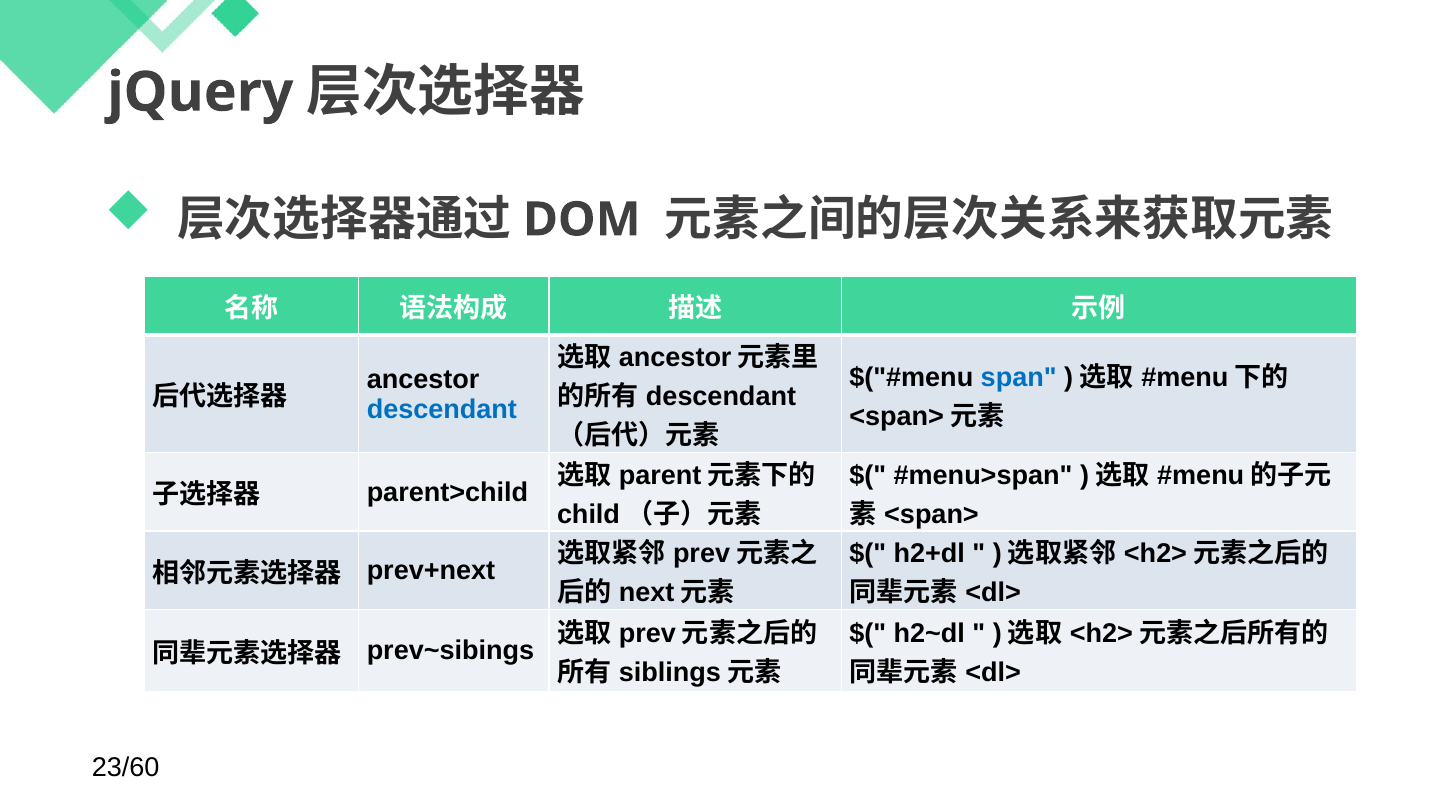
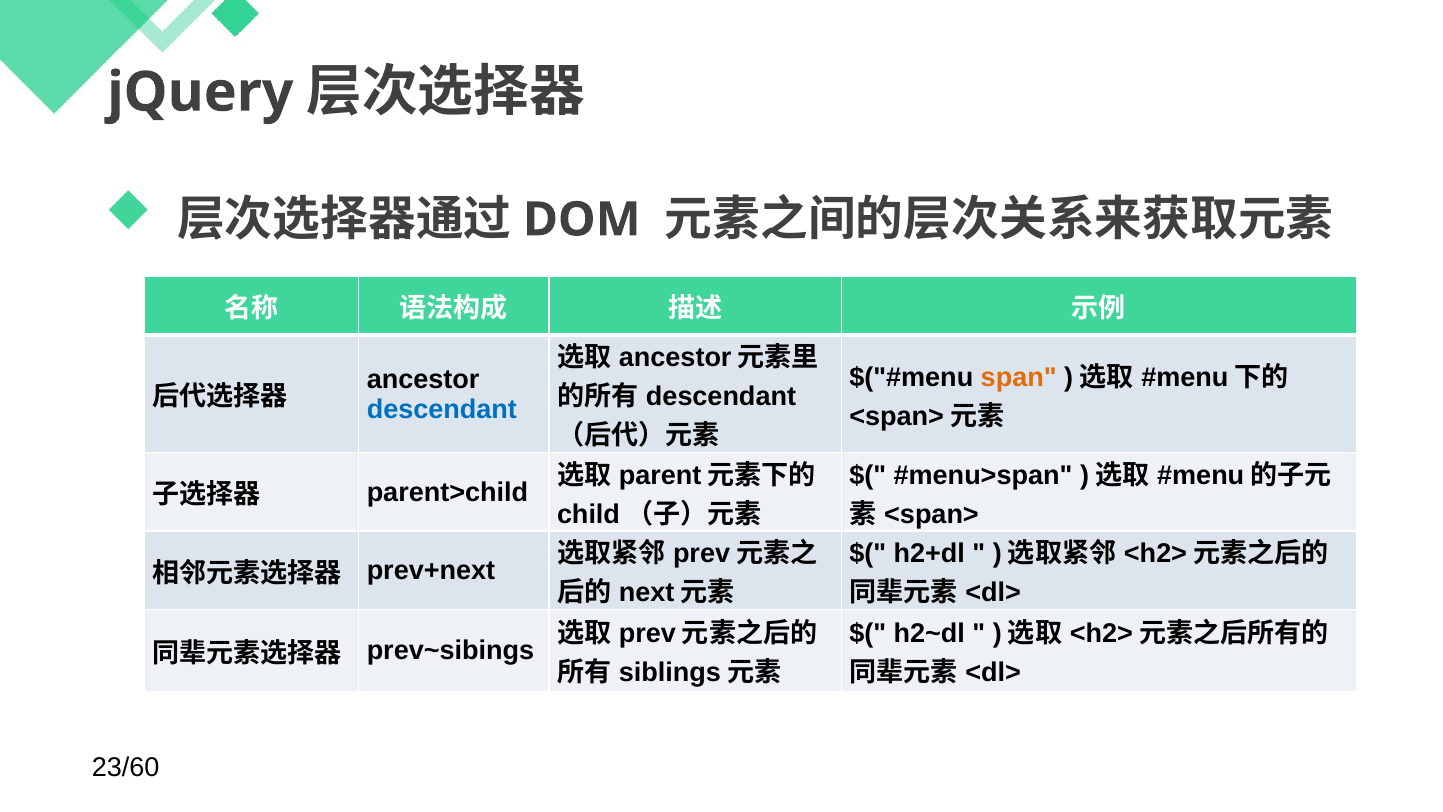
span colour: blue -> orange (1019, 377)
